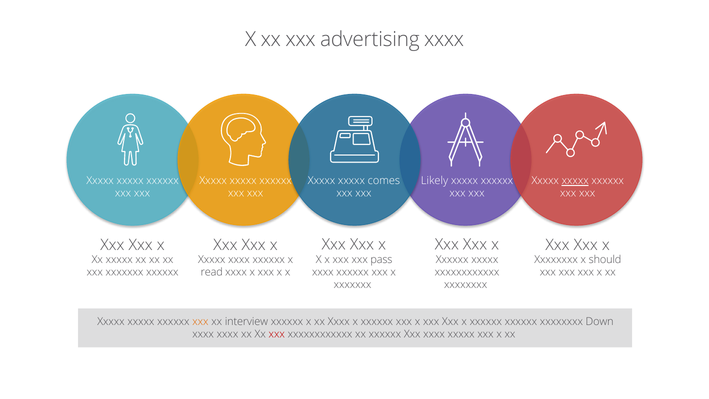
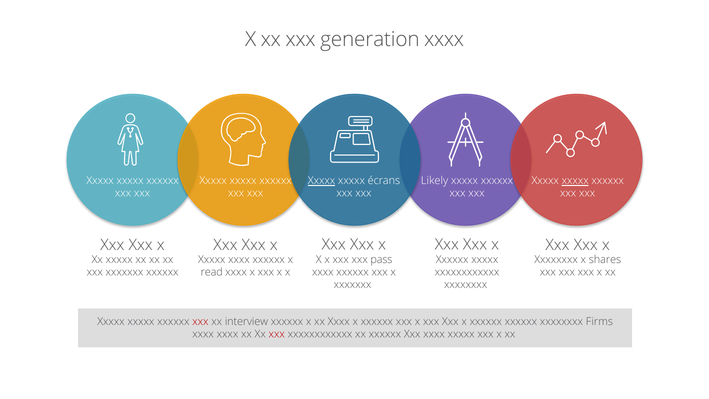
advertising: advertising -> generation (370, 40)
Xxxxx underline: none -> present (322, 181)
comes: comes -> écrans (384, 181)
should: should -> shares (605, 260)
xxx colour: orange -> red (200, 322)
Down: Down -> Firms (599, 322)
